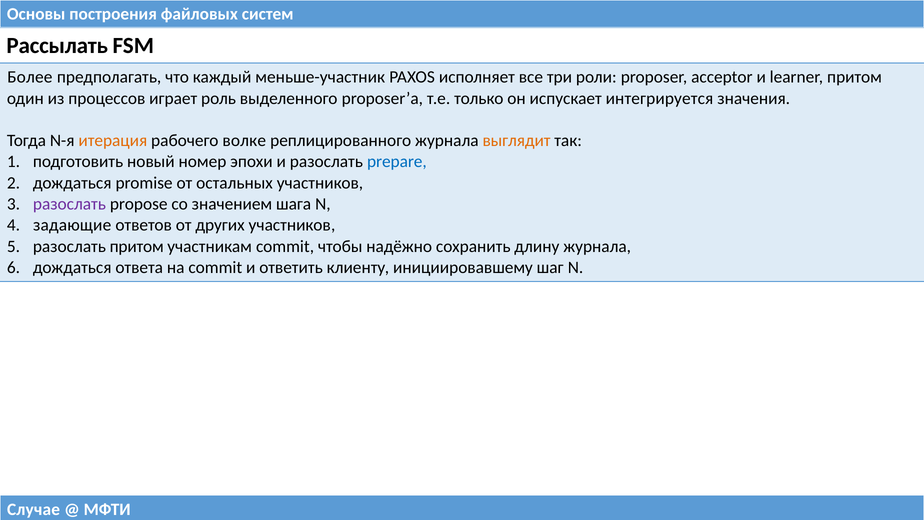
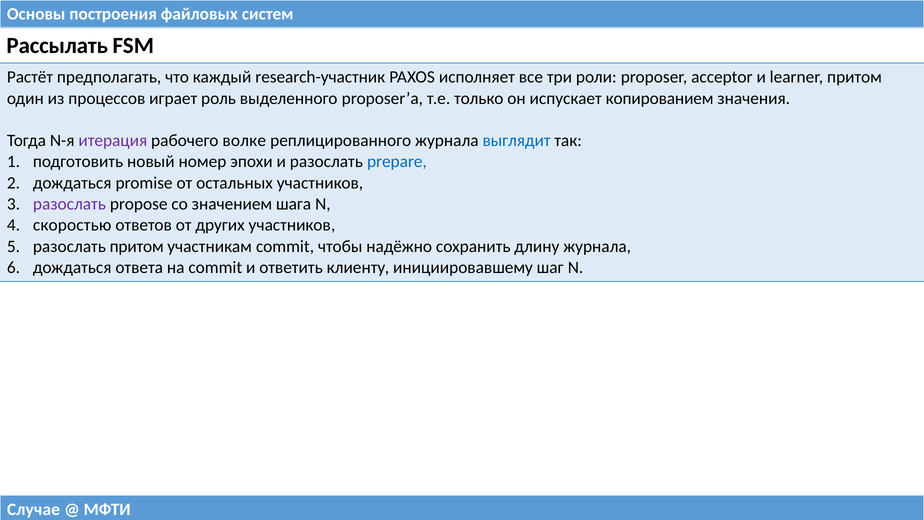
Более: Более -> Растёт (30, 77)
меньше-участник: меньше-участник -> research-участник (320, 77)
интегрируется: интегрируется -> копированием (660, 98)
итерация colour: orange -> purple (113, 141)
выглядит colour: orange -> blue (516, 141)
задающие: задающие -> скоростью (72, 225)
